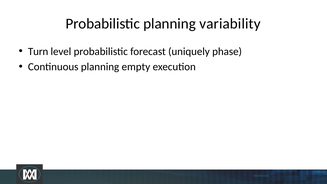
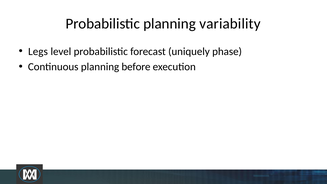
Turn: Turn -> Legs (38, 51)
empty: empty -> before (136, 67)
